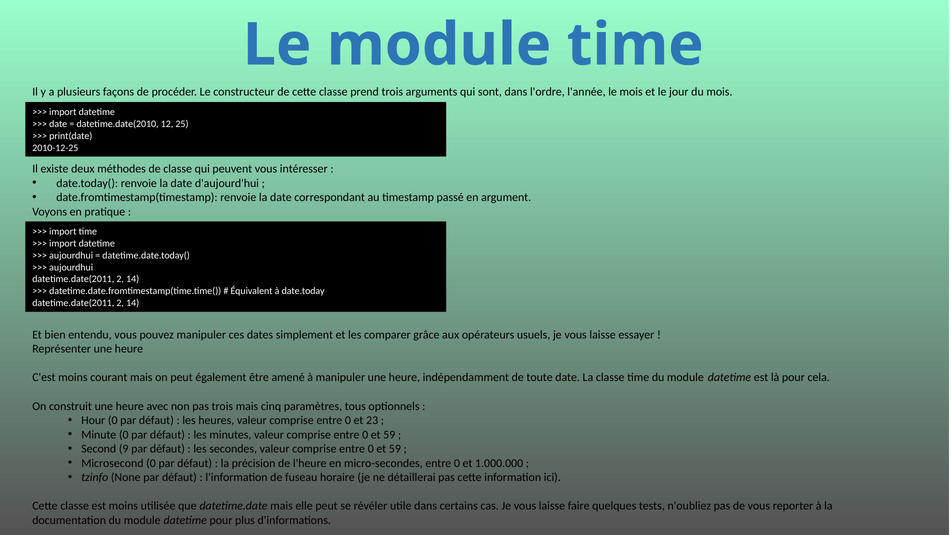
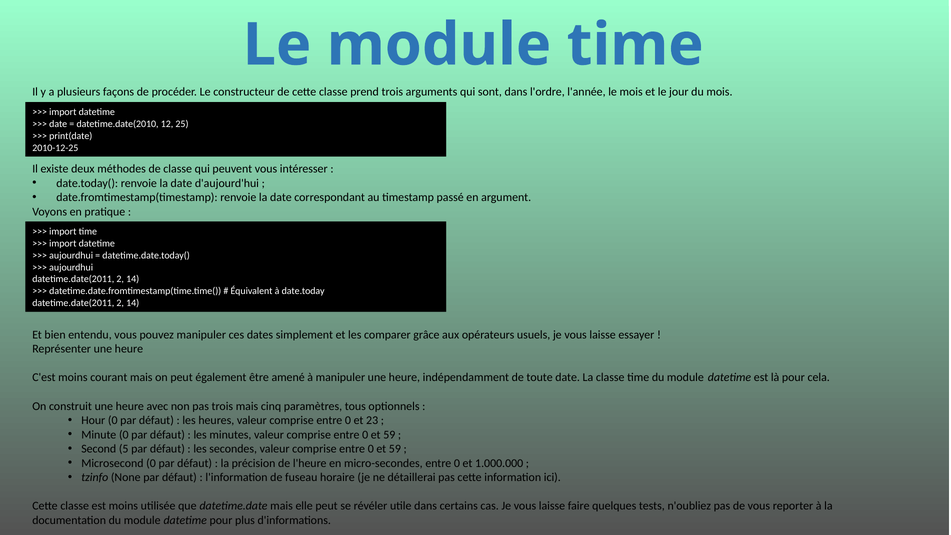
9: 9 -> 5 (124, 449)
